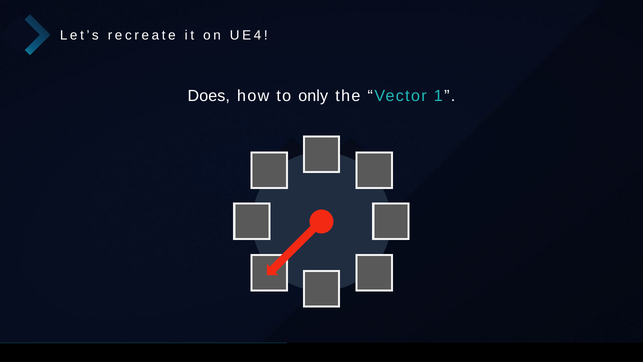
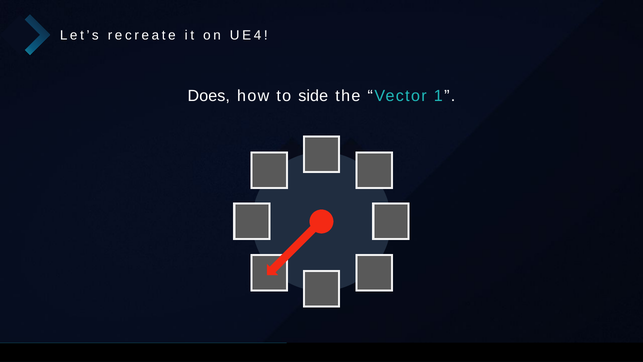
only: only -> side (313, 96)
